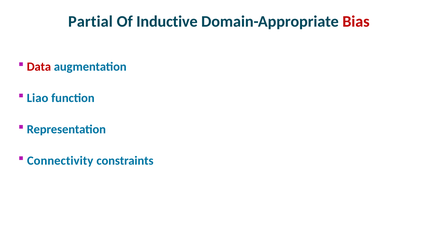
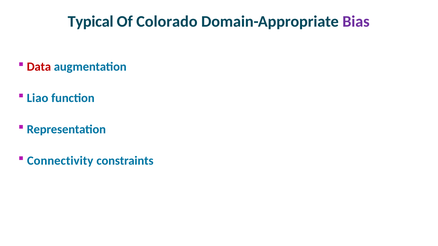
Partial: Partial -> Typical (91, 22)
Inductive: Inductive -> Colorado (167, 22)
Bias colour: red -> purple (356, 22)
